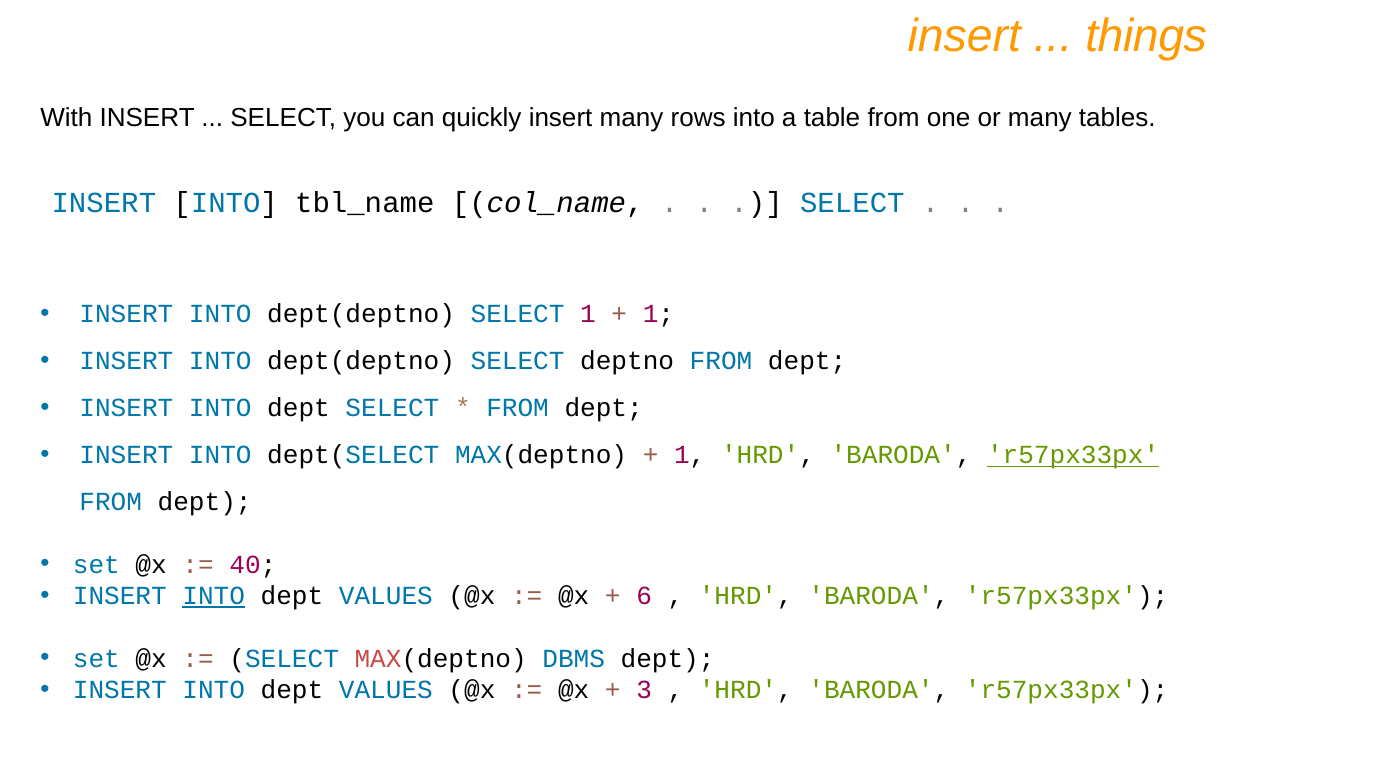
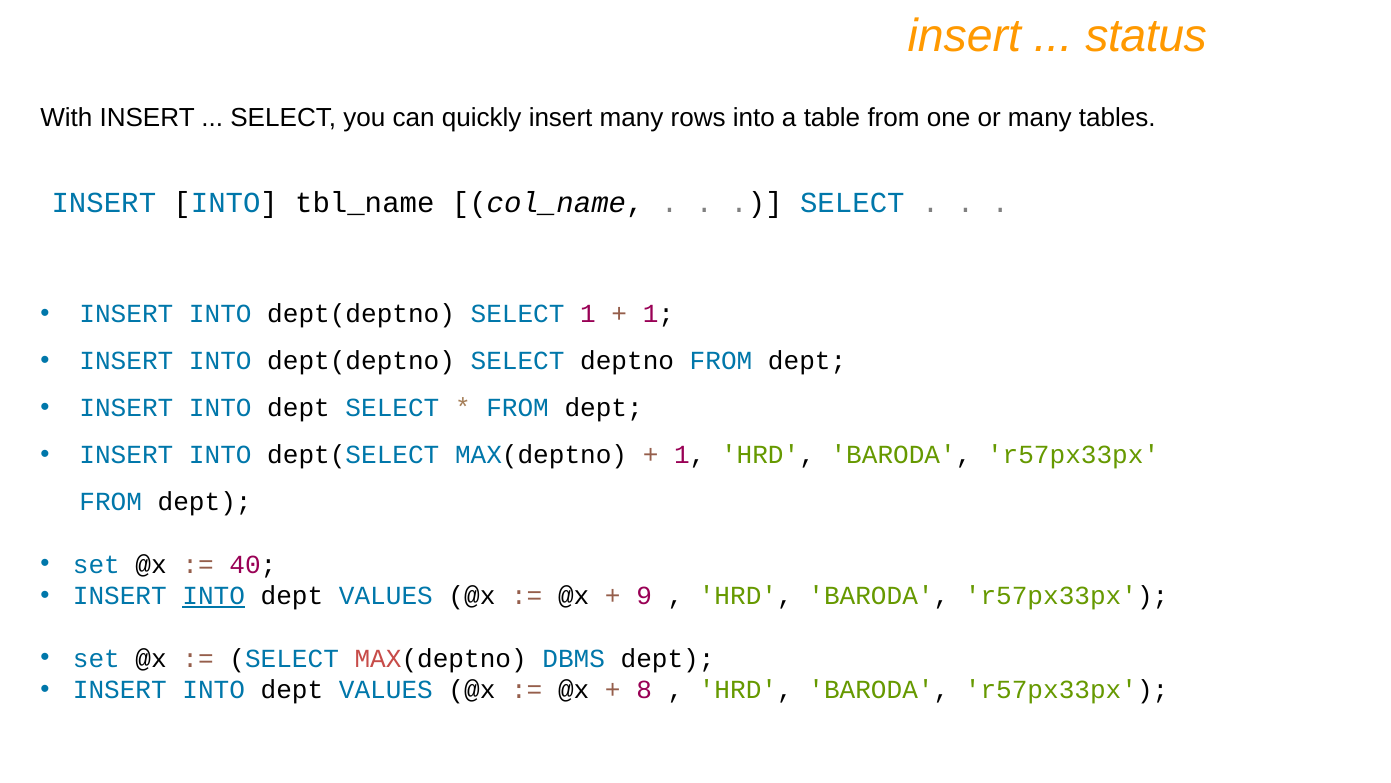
things: things -> status (1146, 36)
r57px33px underline: present -> none (1073, 455)
6: 6 -> 9 (644, 596)
3: 3 -> 8 (644, 689)
